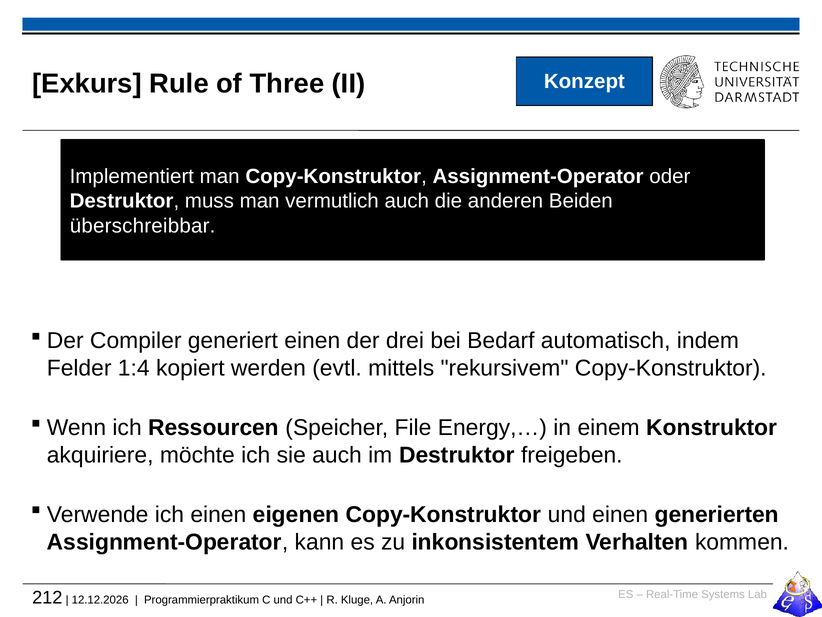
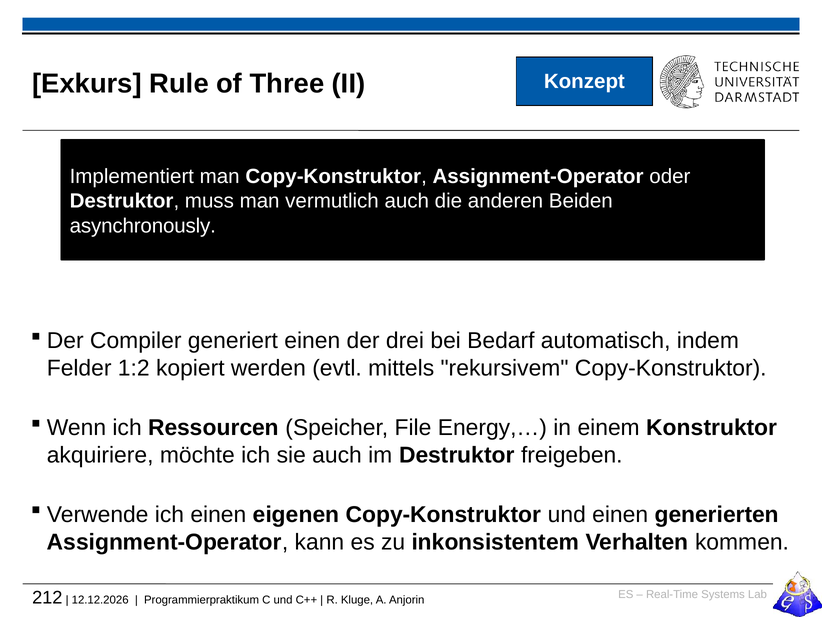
überschreibbar: überschreibbar -> asynchronously (143, 226)
1:4: 1:4 -> 1:2 (134, 368)
